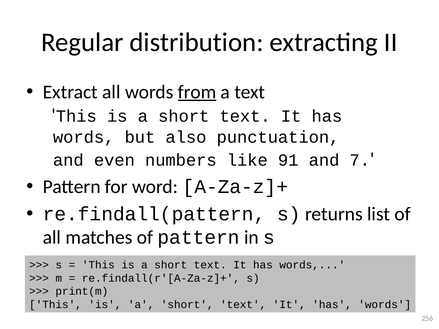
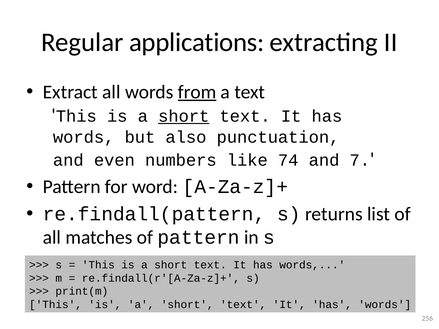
distribution: distribution -> applications (197, 42)
short underline: none -> present (184, 116)
91: 91 -> 74 (288, 160)
